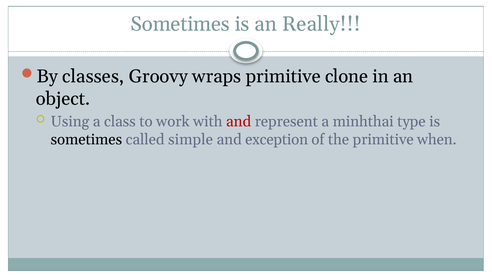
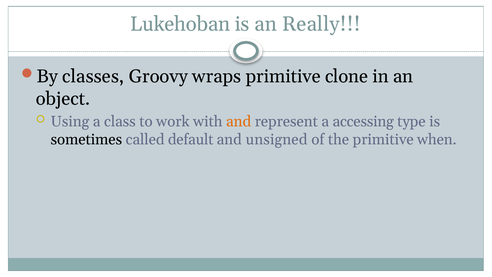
Sometimes: Sometimes -> Lukehoban (180, 24)
and colour: red -> orange (239, 121)
minhthai: minhthai -> accessing (363, 121)
simple: simple -> default (191, 139)
exception: exception -> unsigned (276, 139)
